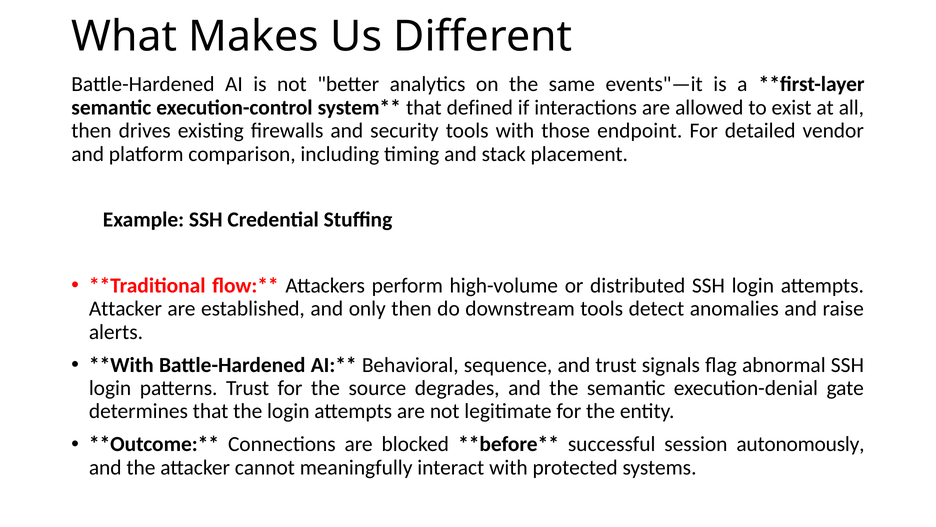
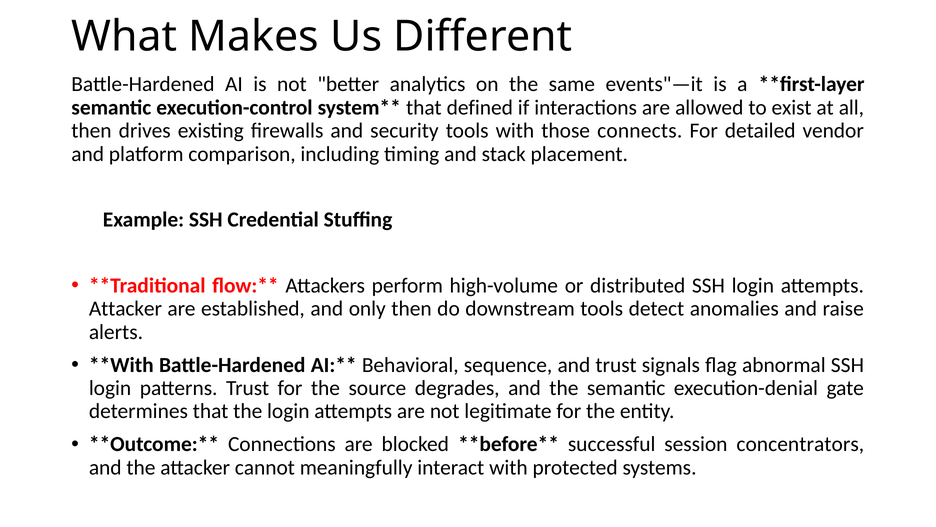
endpoint: endpoint -> connects (640, 131)
autonomously: autonomously -> concentrators (800, 444)
